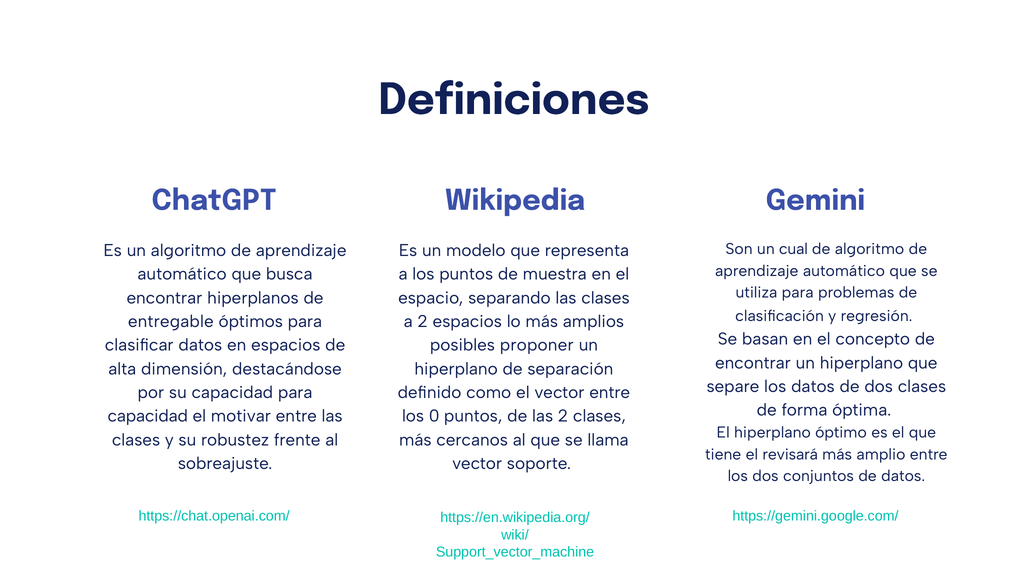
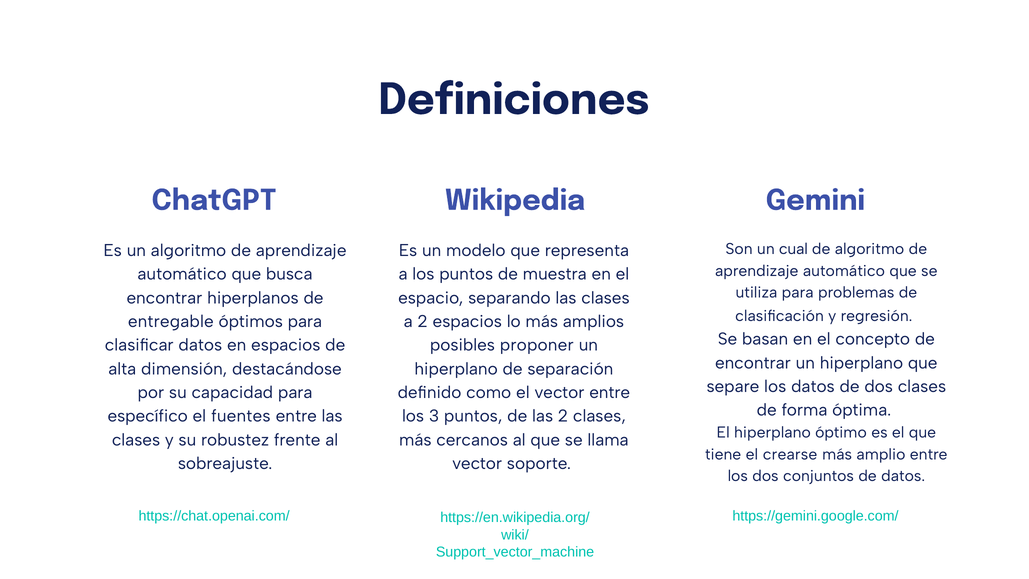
capacidad: capacidad -> específico (148, 416)
motivar: motivar -> fuentes (241, 416)
0: 0 -> 3 (434, 416)
revisará: revisará -> crearse (790, 454)
